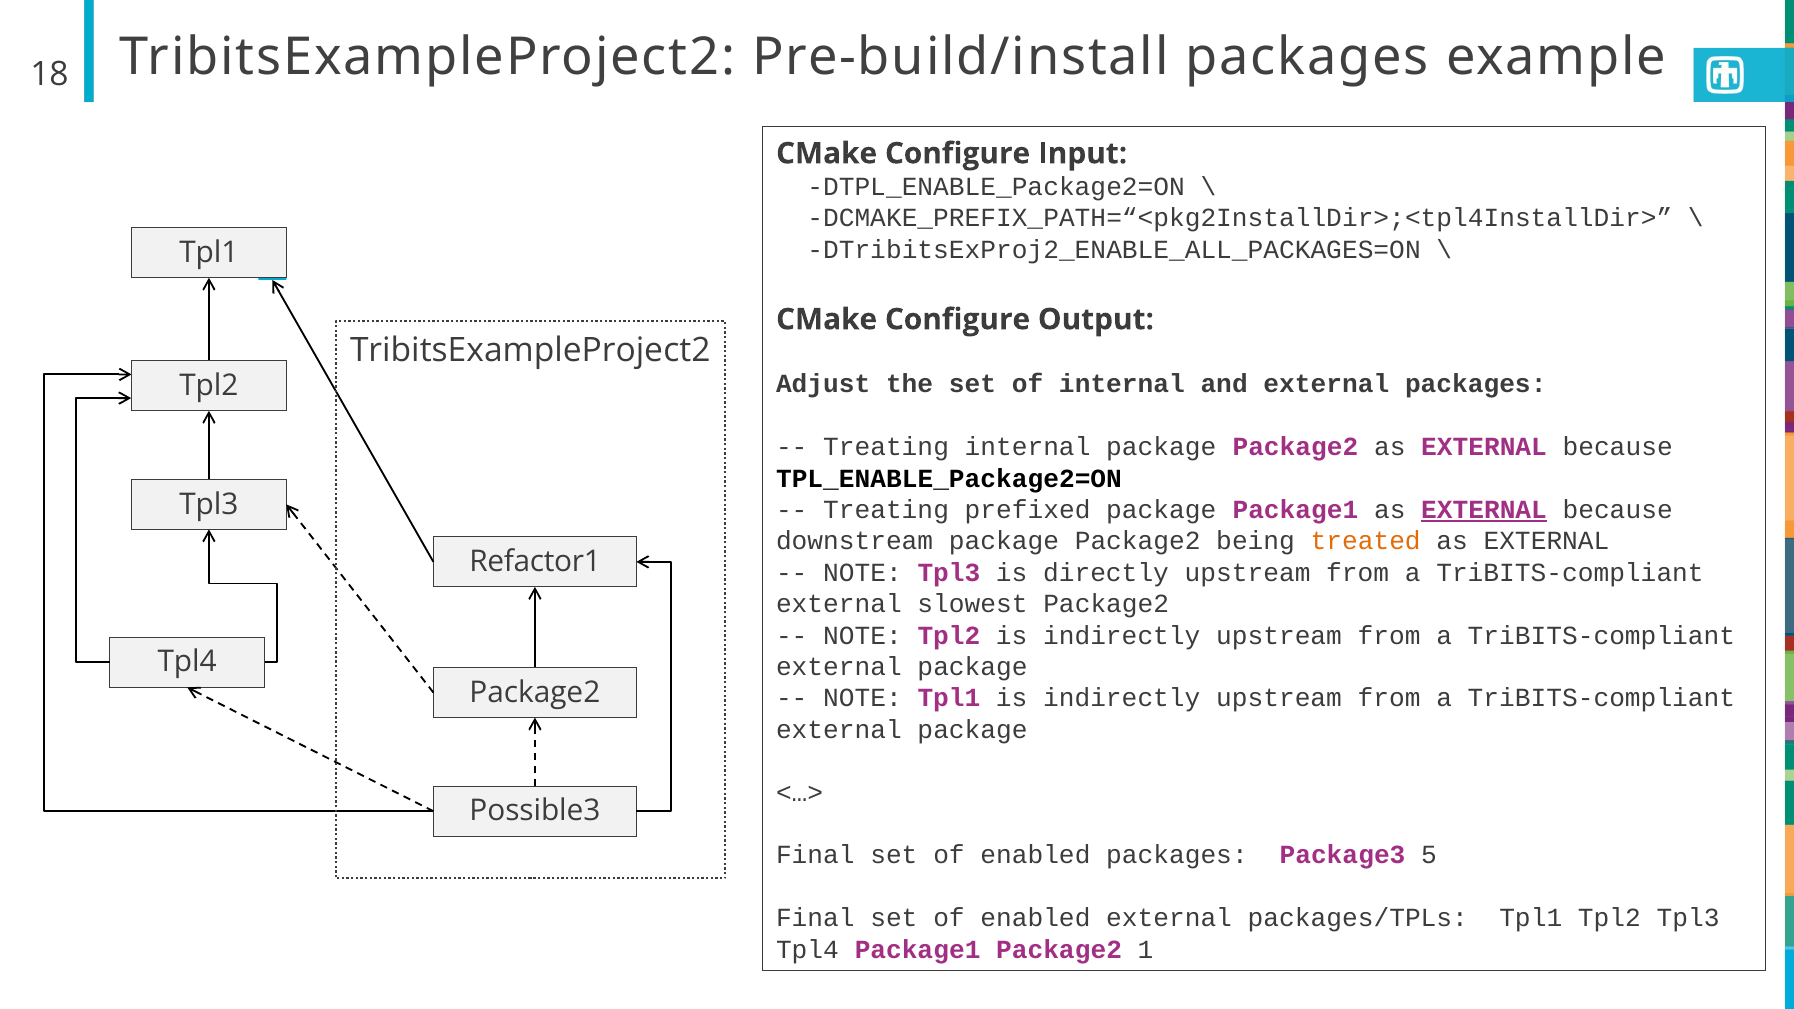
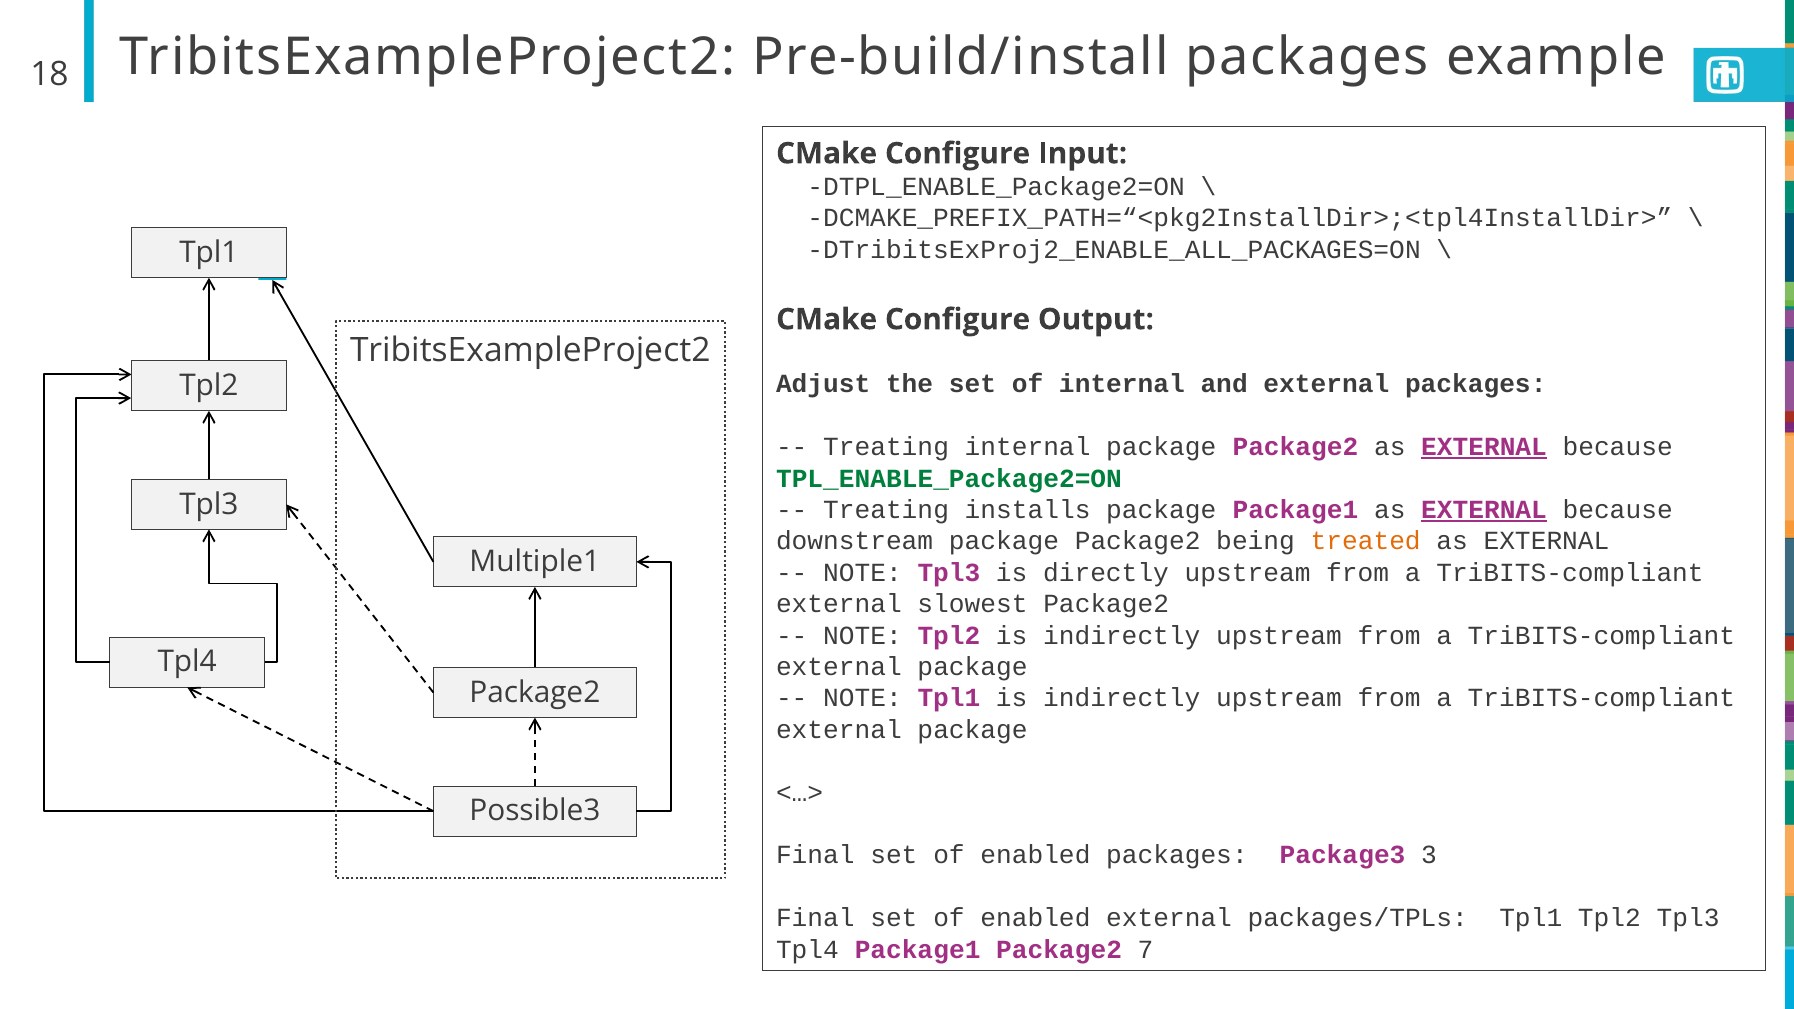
EXTERNAL underline: none -> present (1484, 447)
TPL_ENABLE_Package2=ON colour: black -> green (949, 478)
prefixed: prefixed -> installs (1028, 510)
Refactor1: Refactor1 -> Multiple1 (535, 562)
5: 5 -> 3 (1429, 855)
1: 1 -> 7 (1146, 950)
